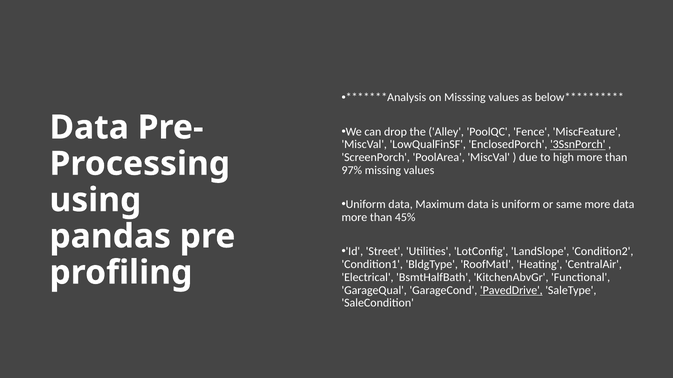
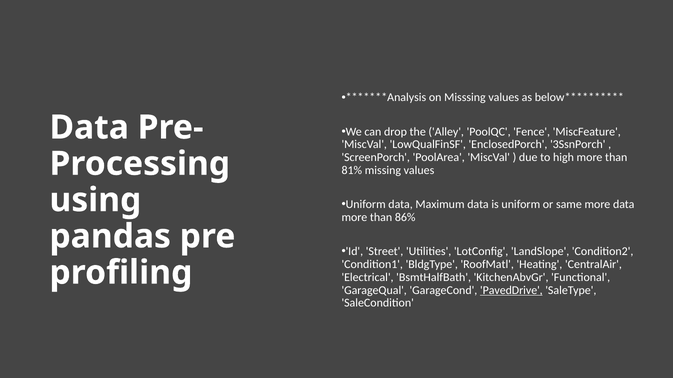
3SsnPorch underline: present -> none (578, 145)
97%: 97% -> 81% (352, 171)
45%: 45% -> 86% (405, 218)
